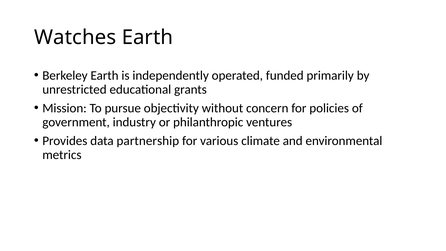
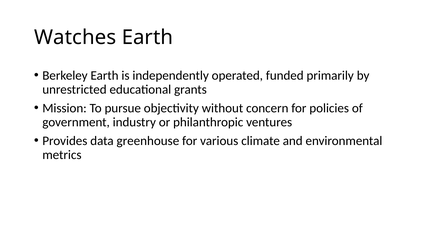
partnership: partnership -> greenhouse (148, 141)
